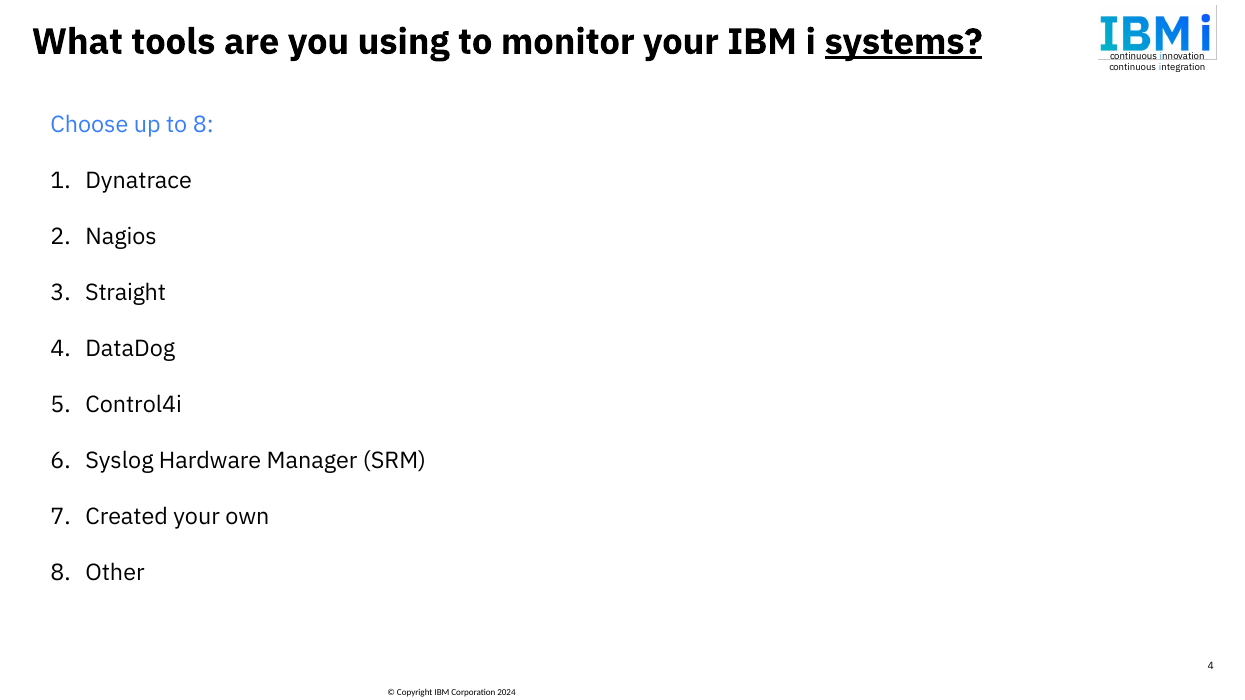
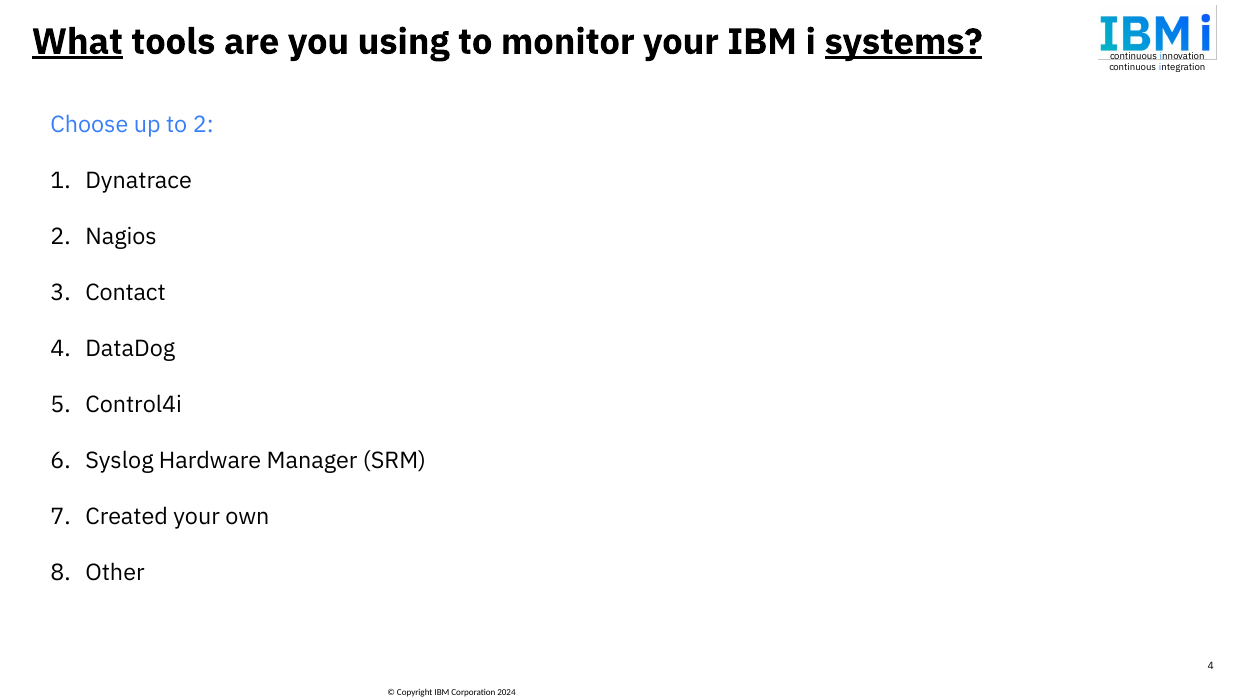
What underline: none -> present (77, 42)
to 8: 8 -> 2 (203, 125)
Straight: Straight -> Contact (126, 293)
